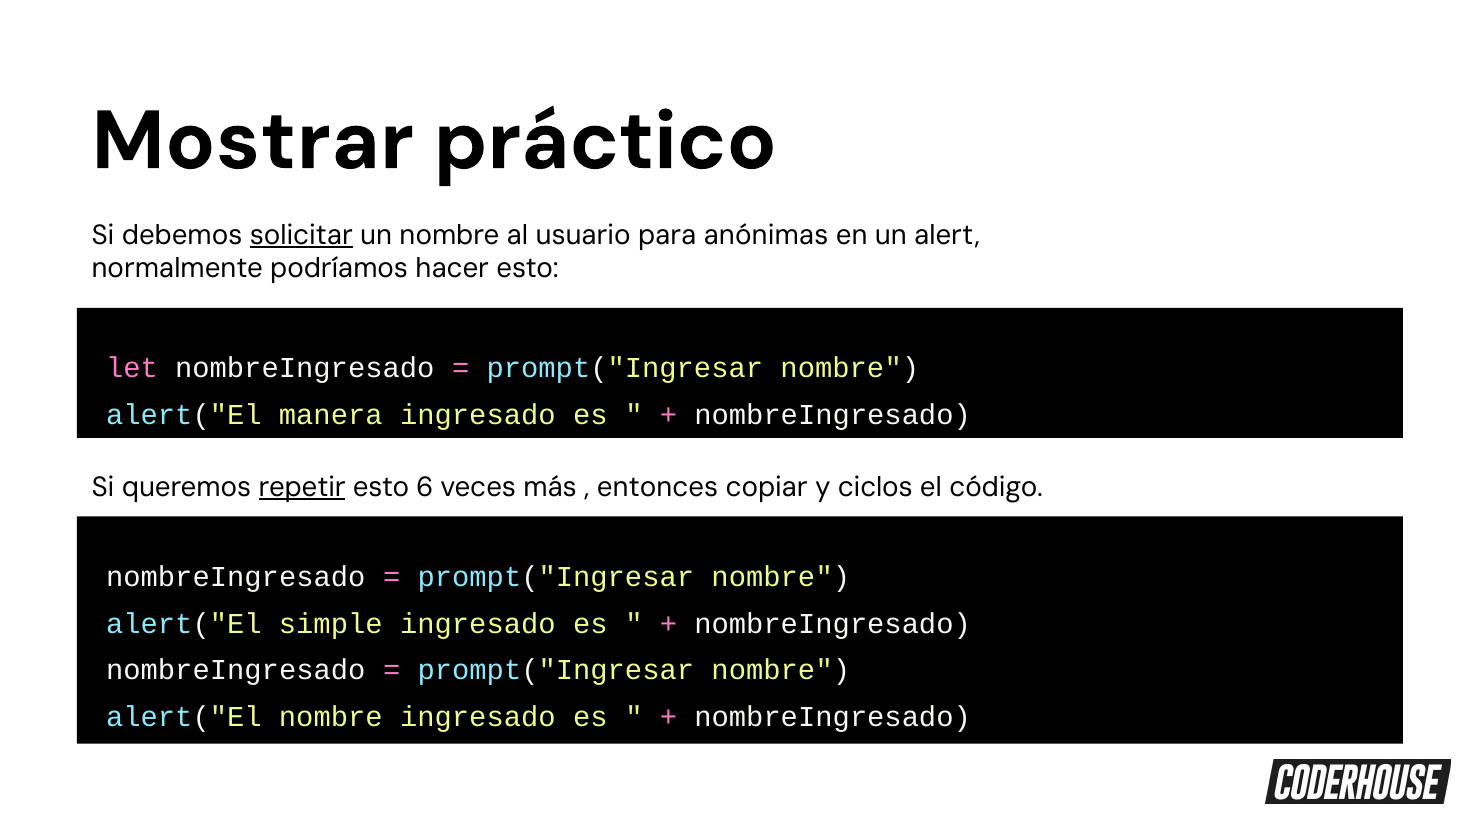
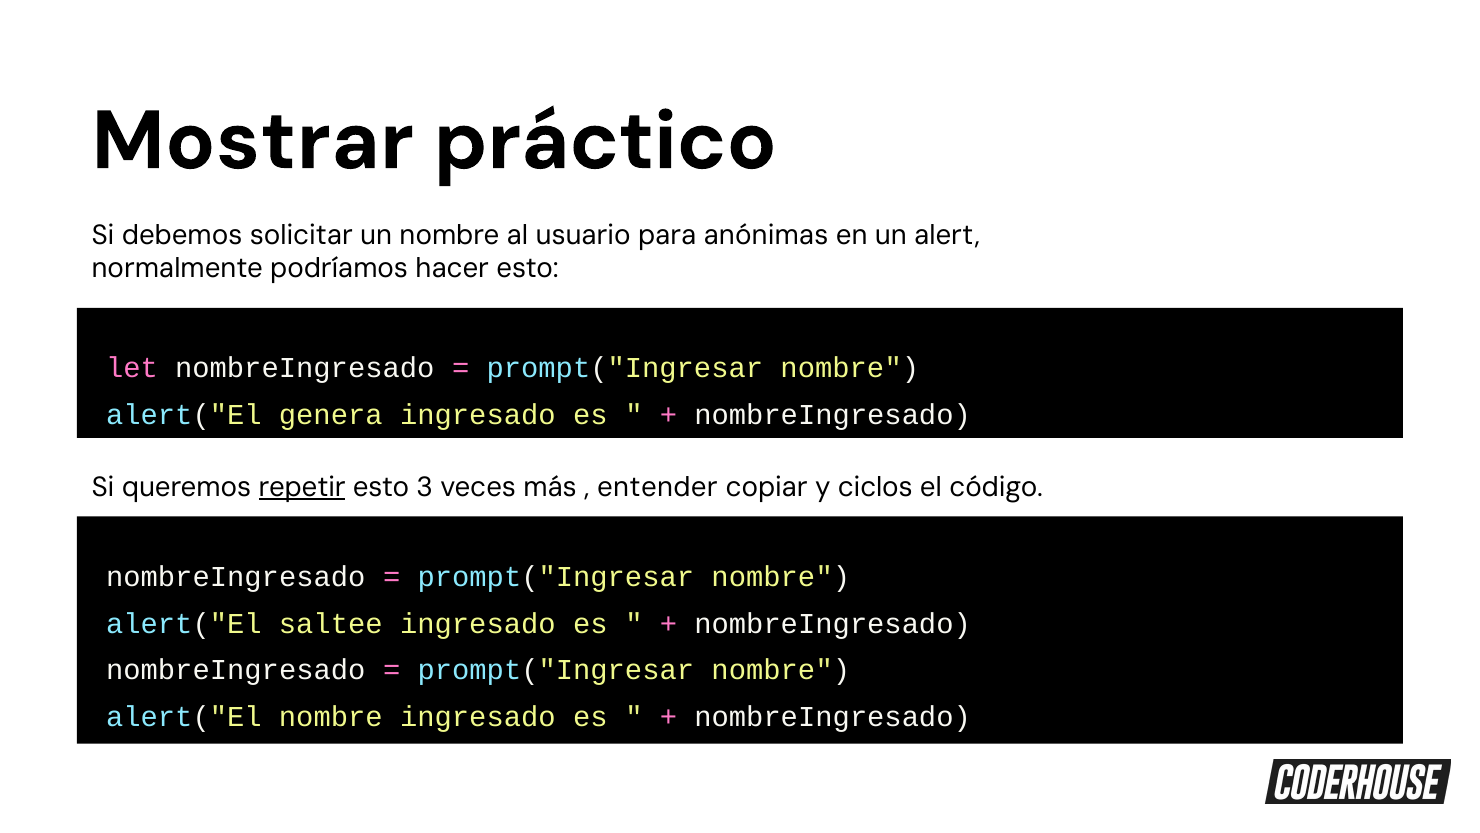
solicitar underline: present -> none (301, 235)
manera: manera -> genera (331, 415)
6: 6 -> 3 (425, 487)
entonces: entonces -> entender (657, 487)
simple: simple -> saltee (331, 623)
